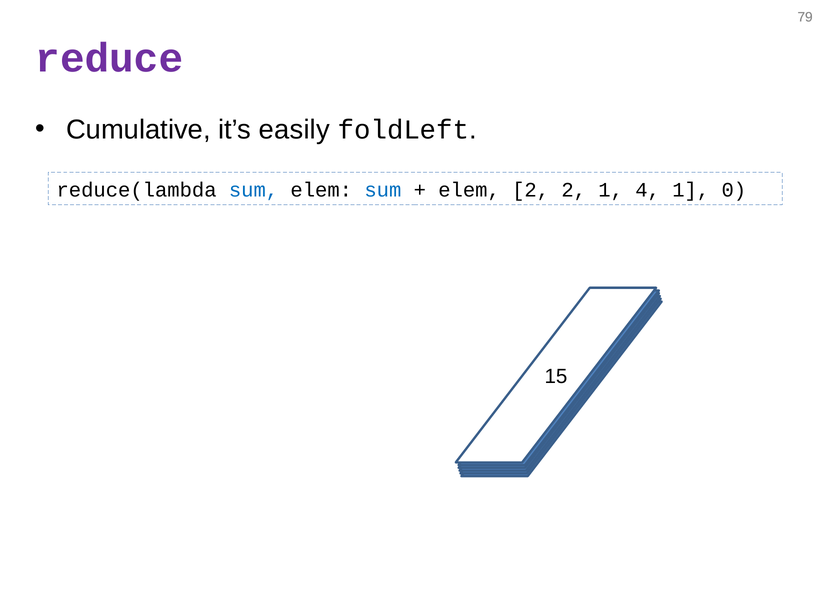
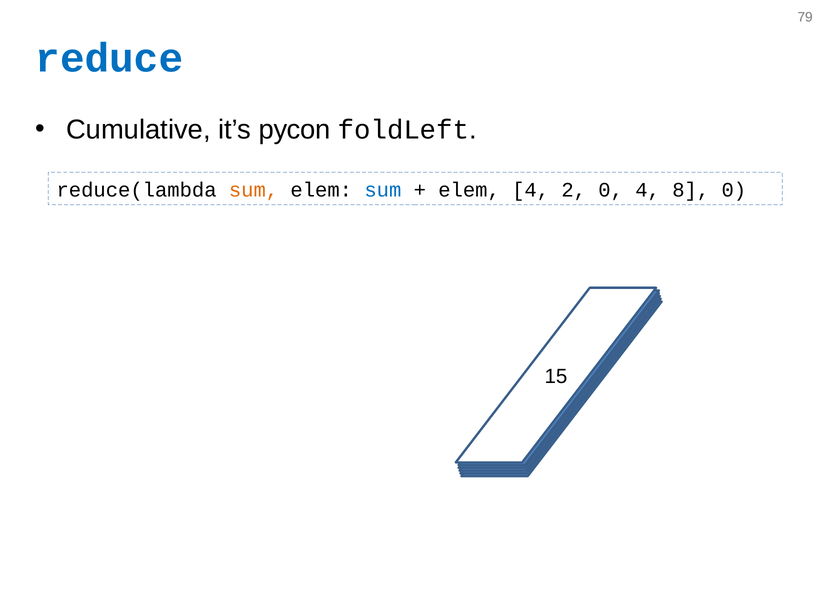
reduce colour: purple -> blue (109, 58)
easily: easily -> pycon (295, 130)
sum colour: blue -> orange (254, 190)
elem 2: 2 -> 4 (531, 190)
2 1: 1 -> 0 (611, 190)
4 1: 1 -> 8 (691, 190)
